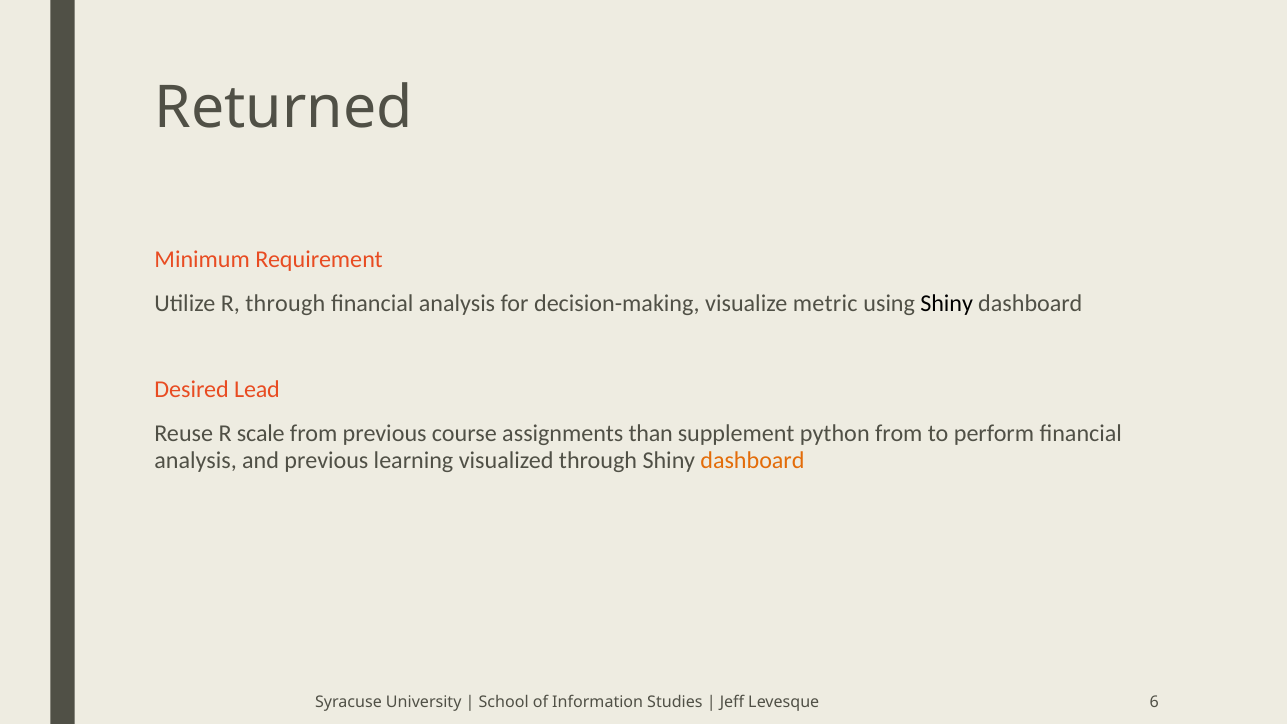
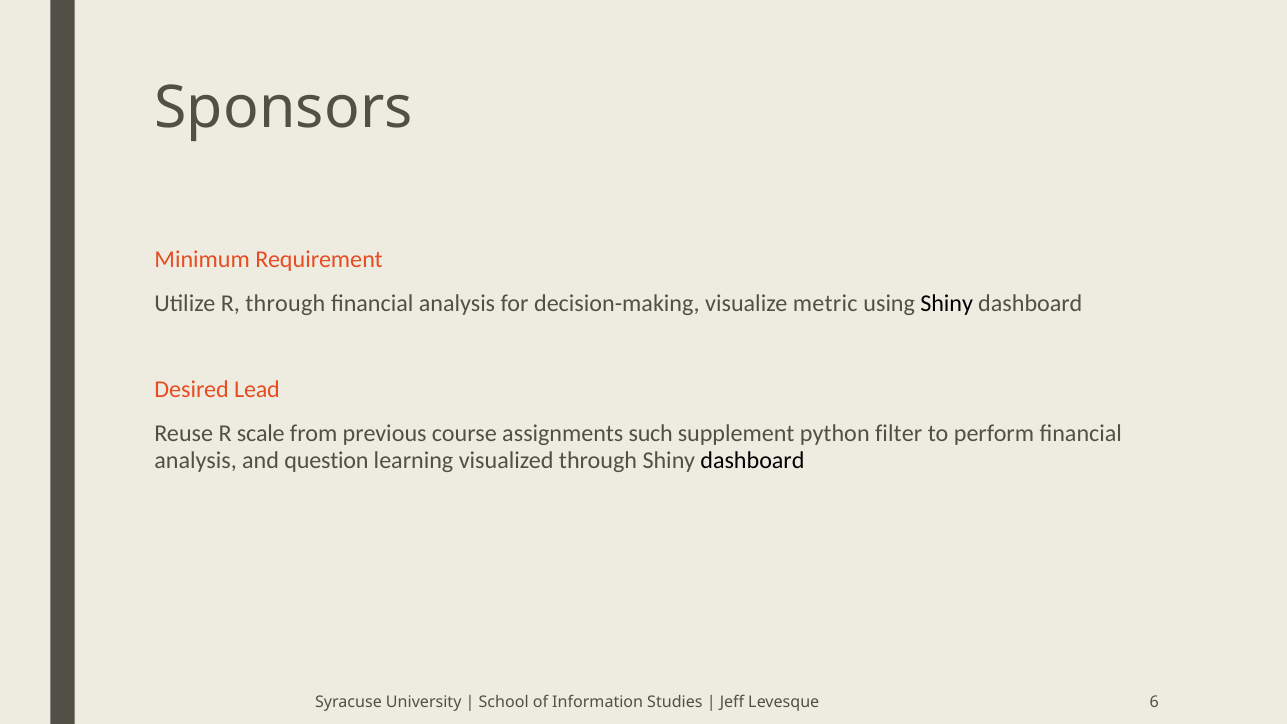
Returned: Returned -> Sponsors (284, 108)
than: than -> such (651, 433)
python from: from -> filter (899, 433)
and previous: previous -> question (327, 460)
dashboard colour: orange -> black (752, 460)
